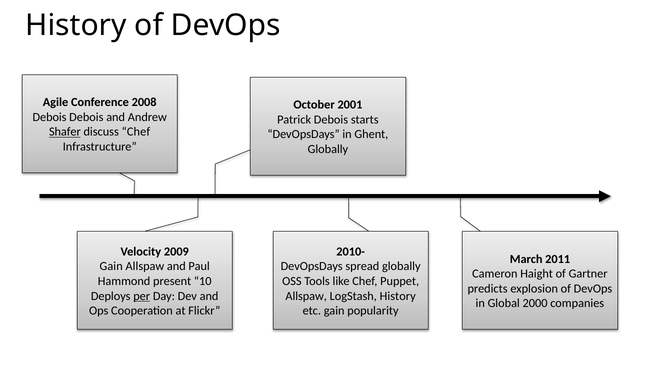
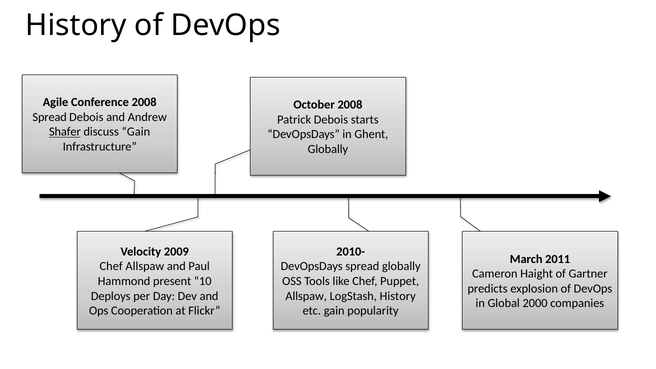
October 2001: 2001 -> 2008 (350, 105)
Debois: Debois -> Spread (50, 117)
discuss Chef: Chef -> Gain (136, 132)
Gain: Gain -> Chef (111, 266)
per underline: present -> none (142, 296)
